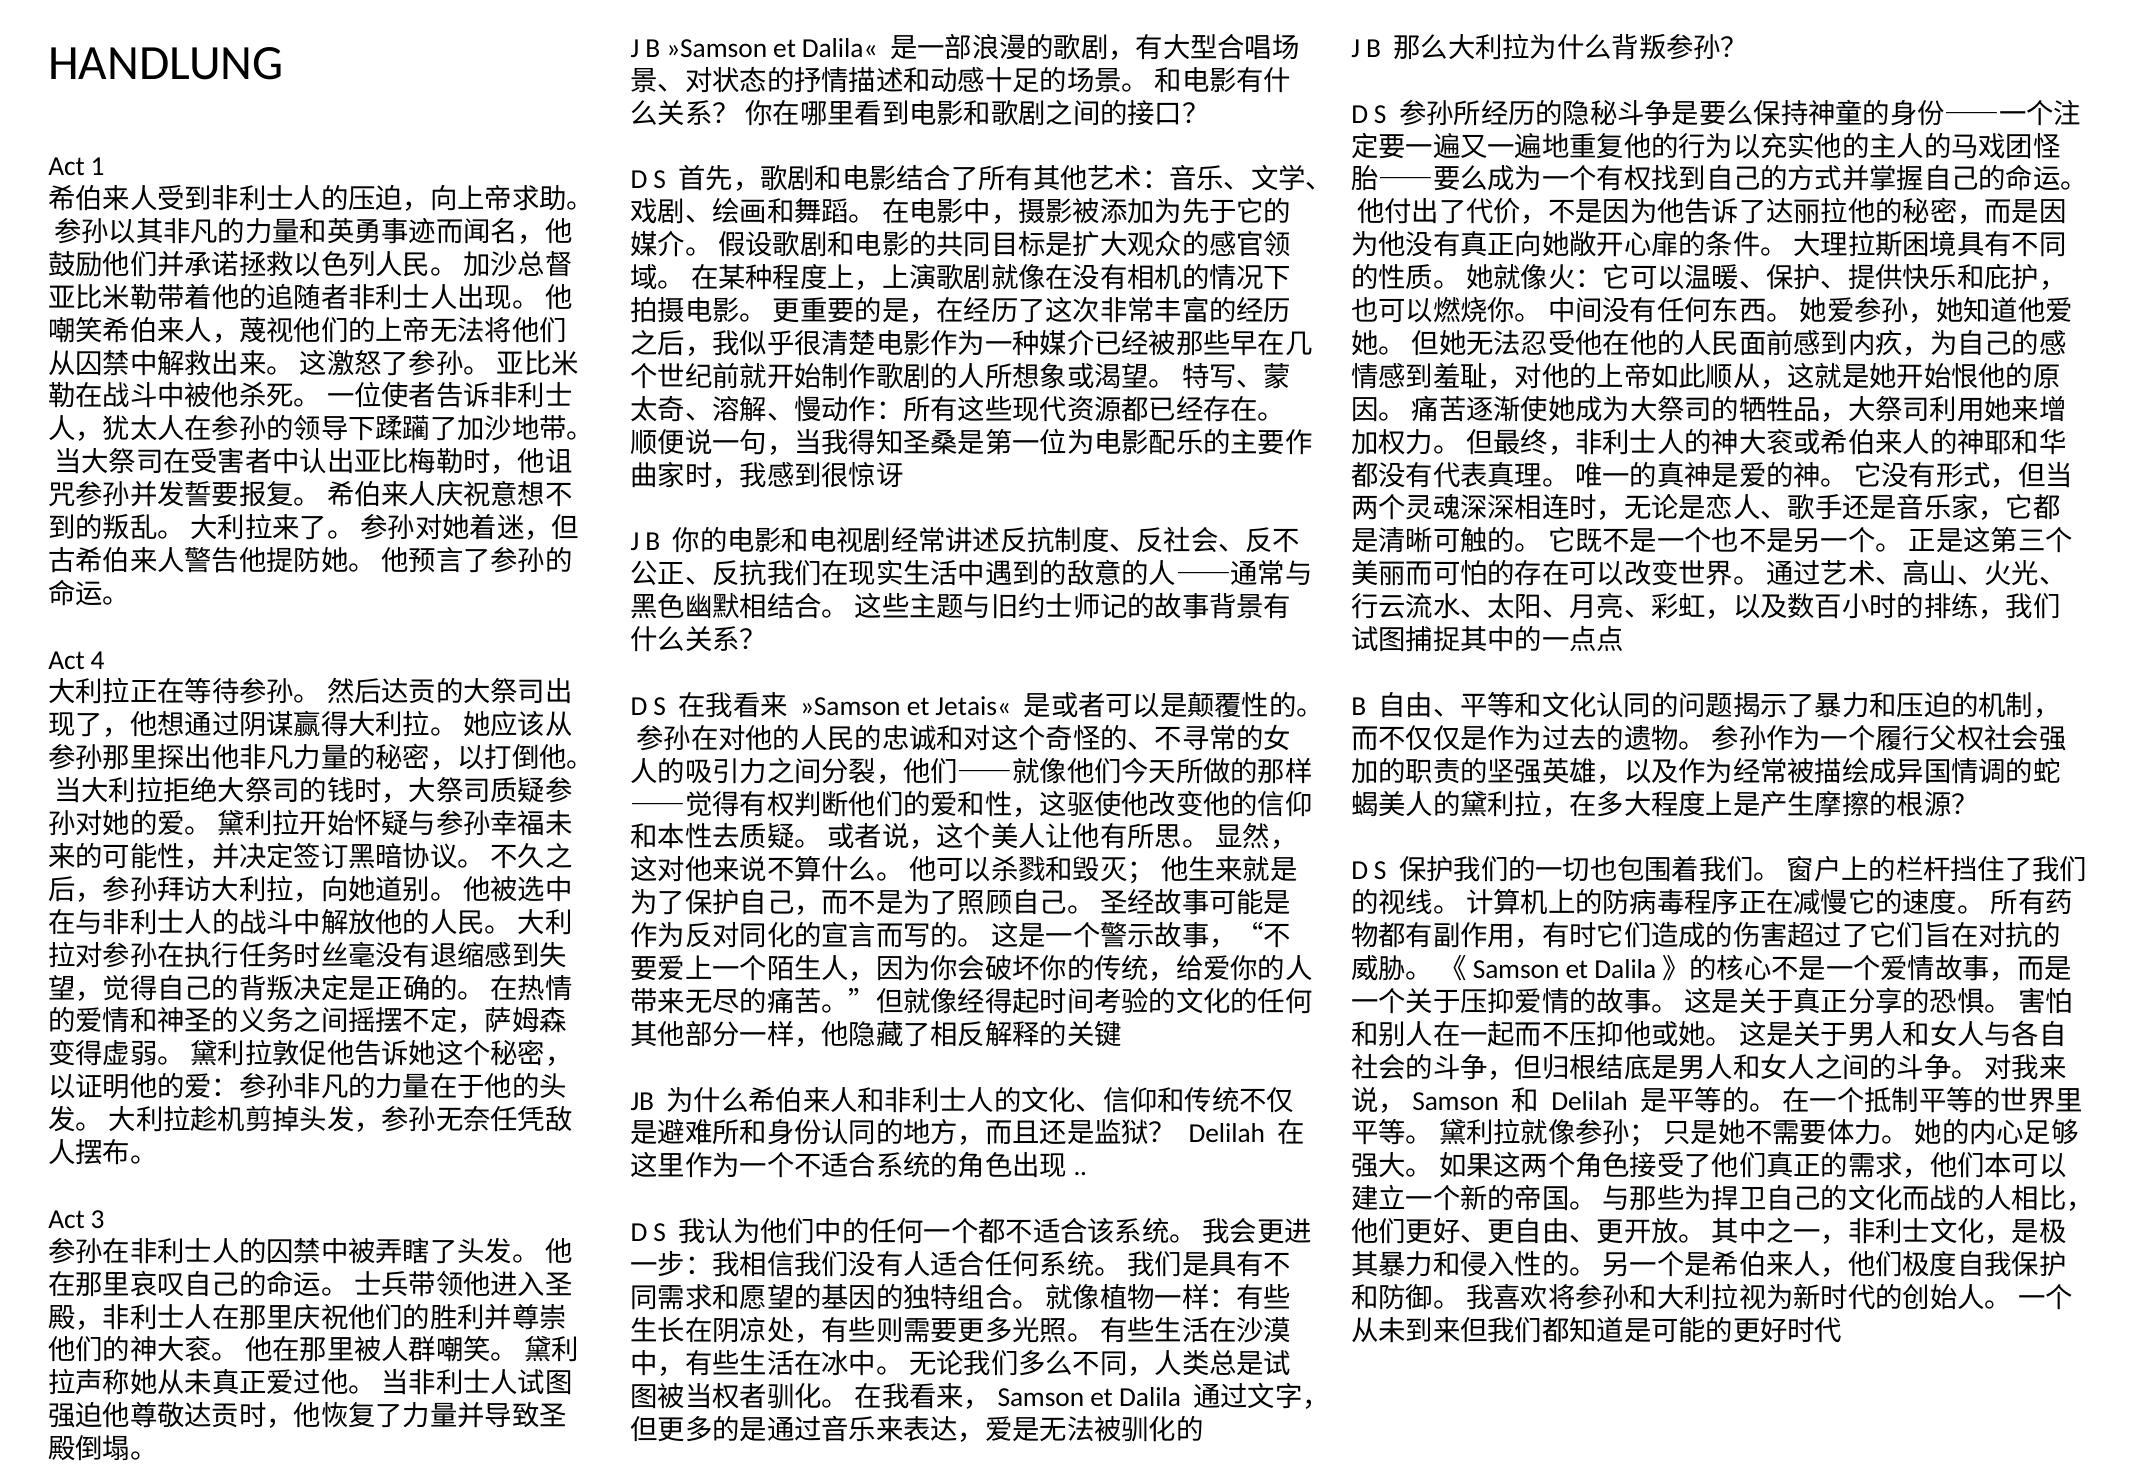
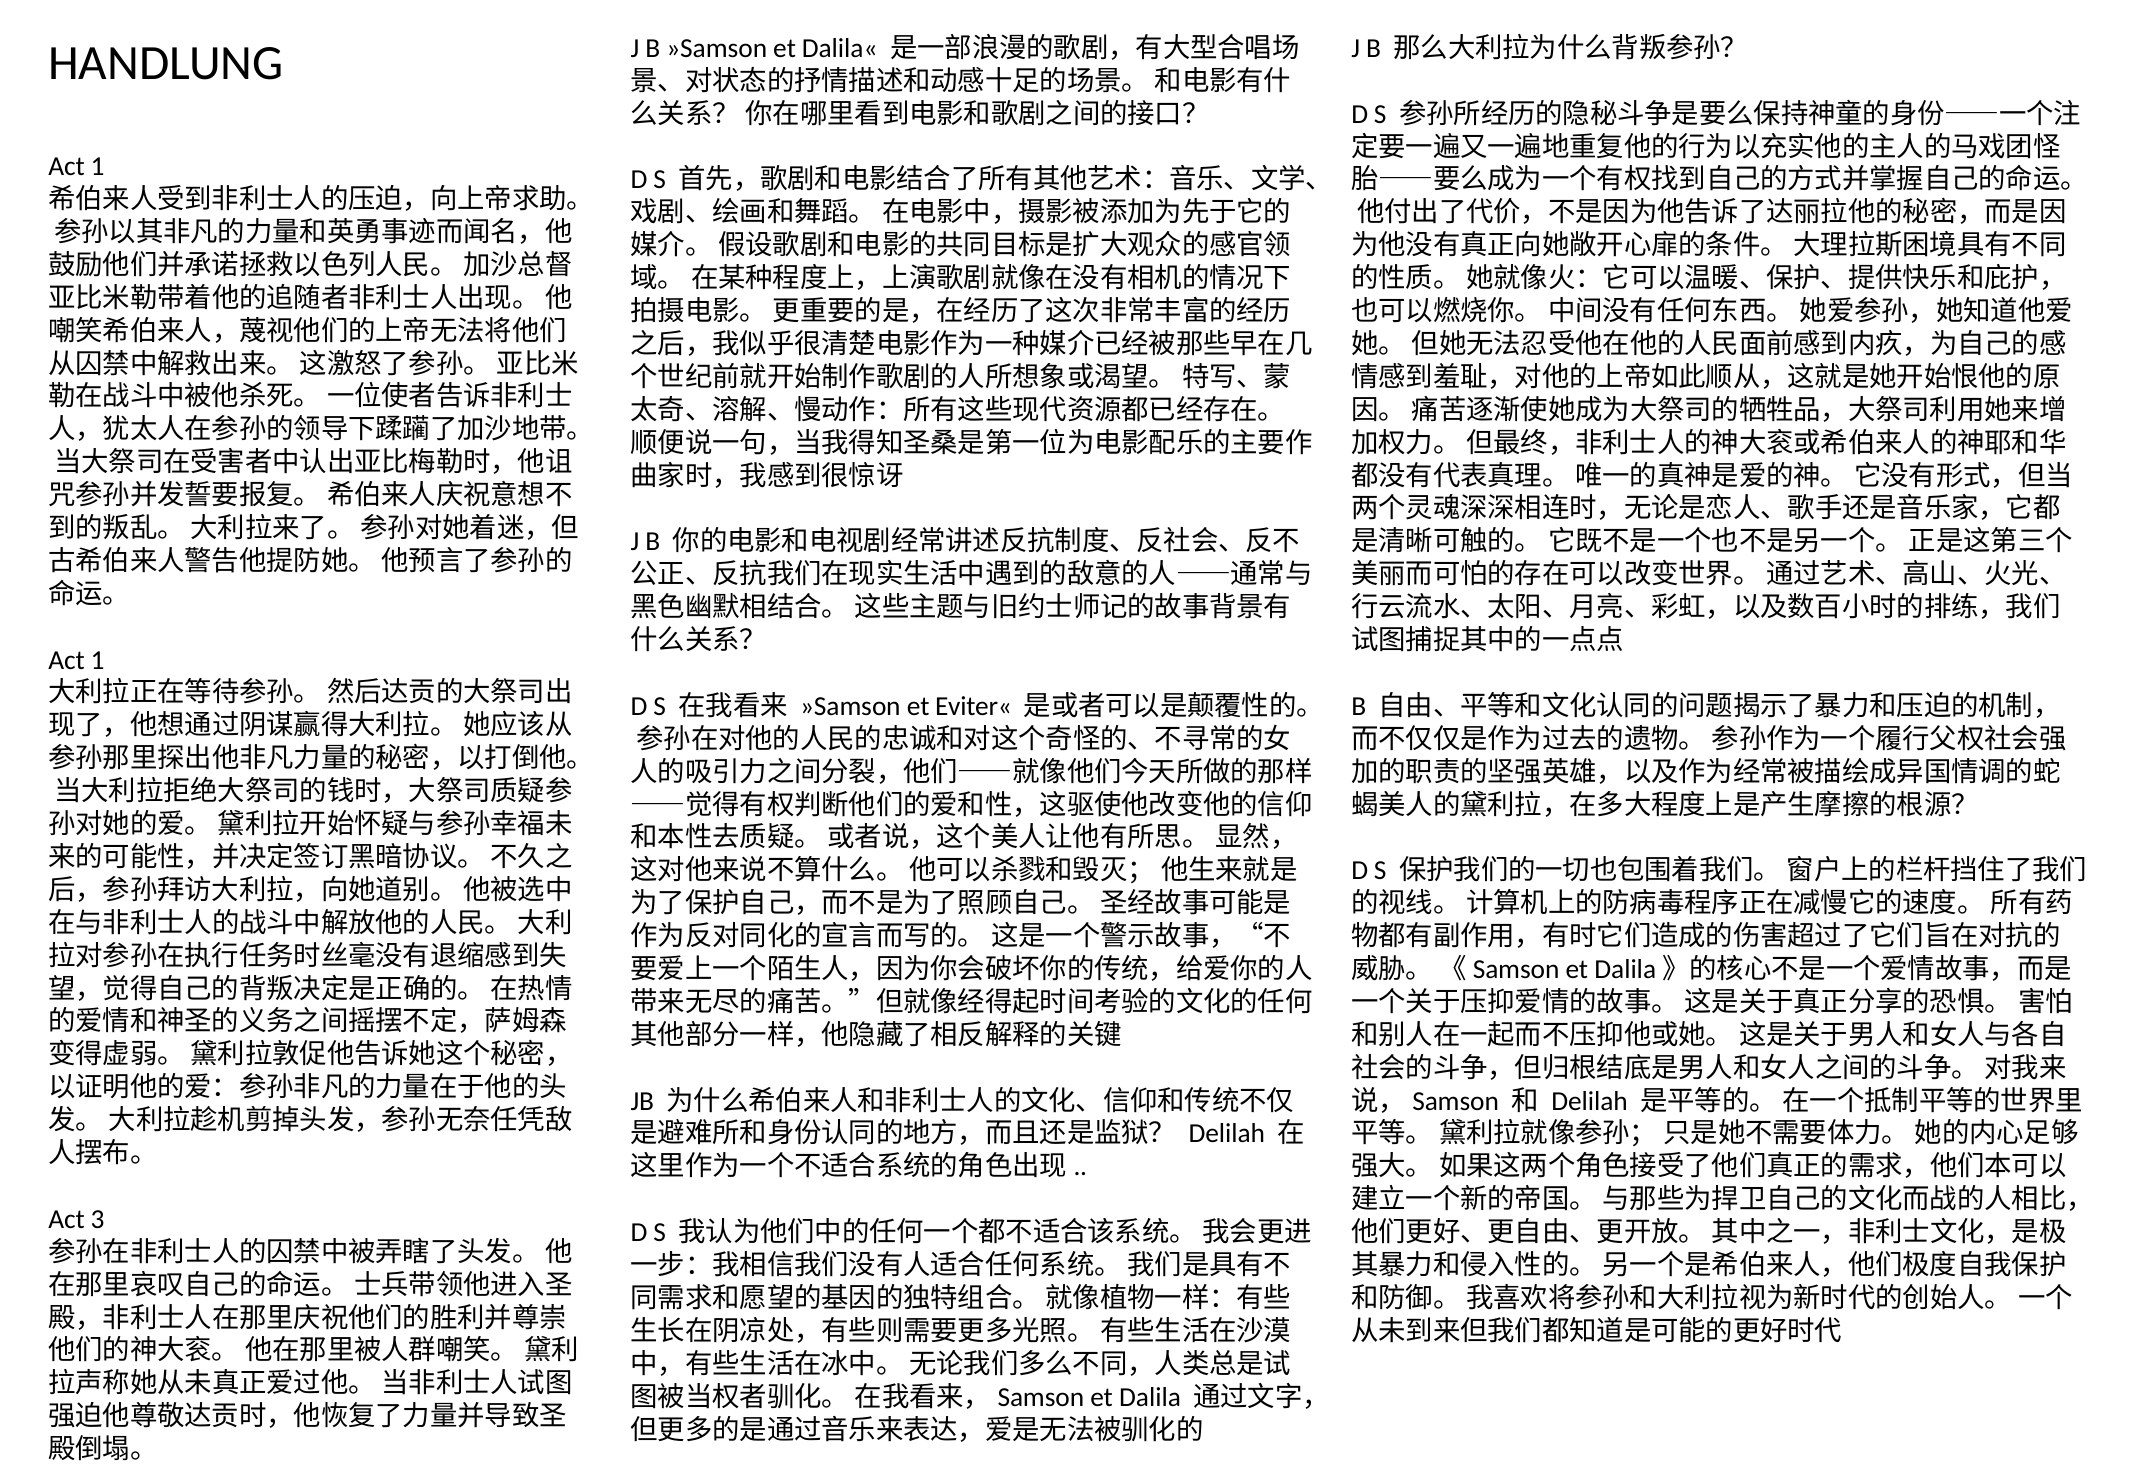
4: 4 -> 1 (98, 660)
Jetais«: Jetais« -> Eviter« (973, 707)
